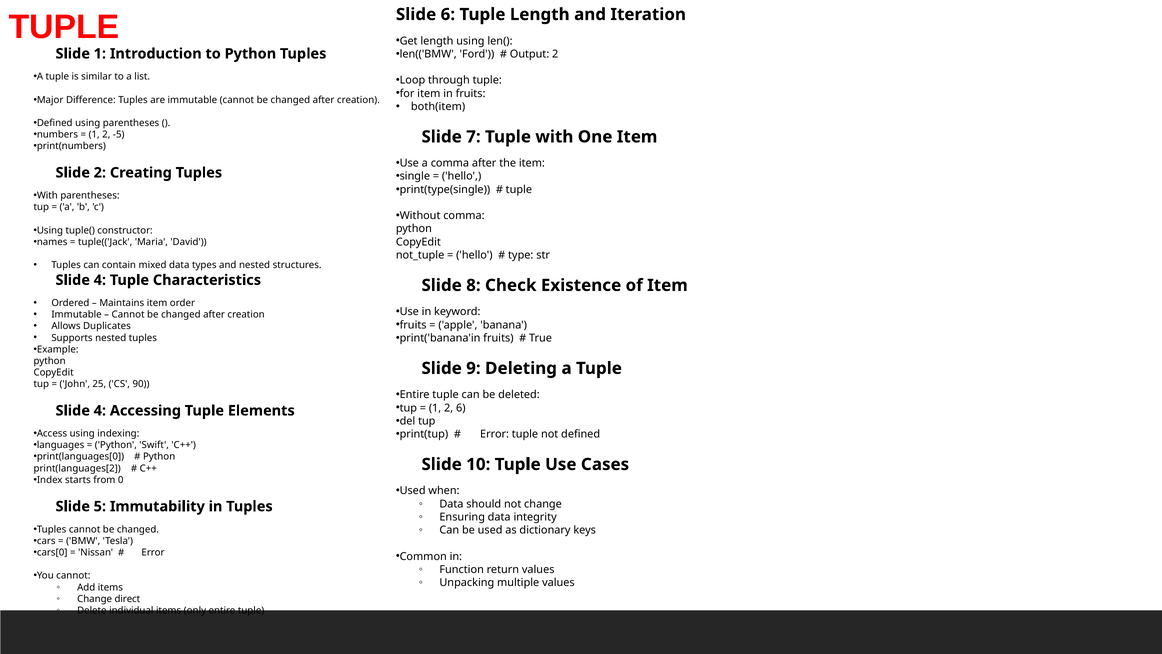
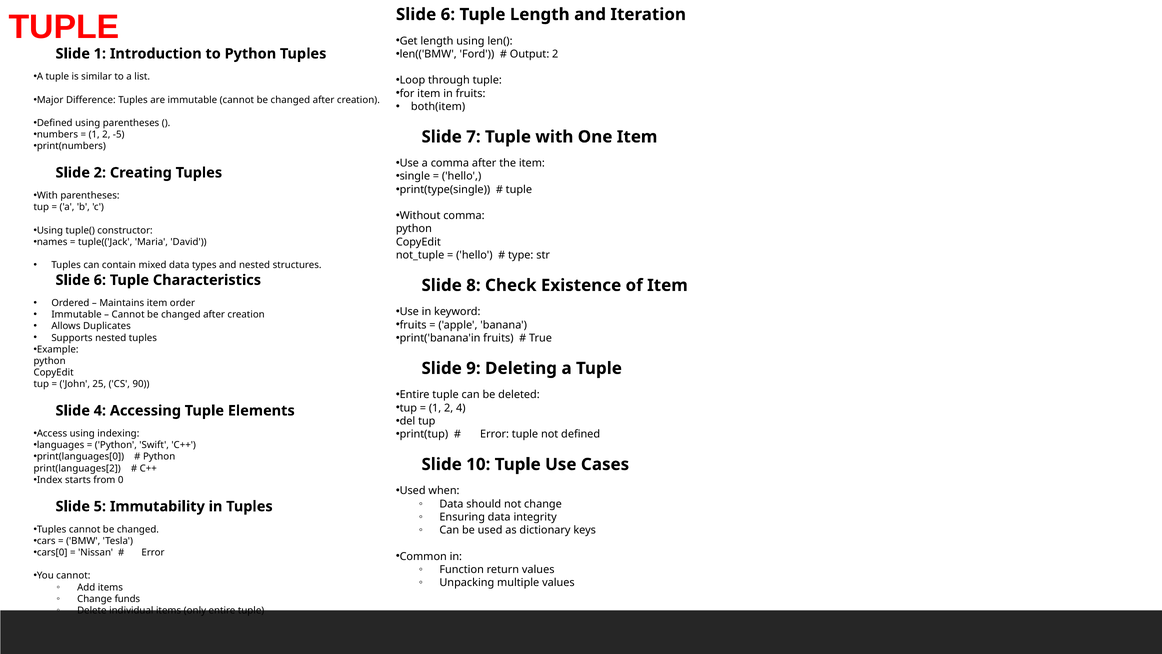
4: 4 -> 6 (100, 280)
2 6: 6 -> 4 (461, 408)
direct: direct -> funds (127, 599)
